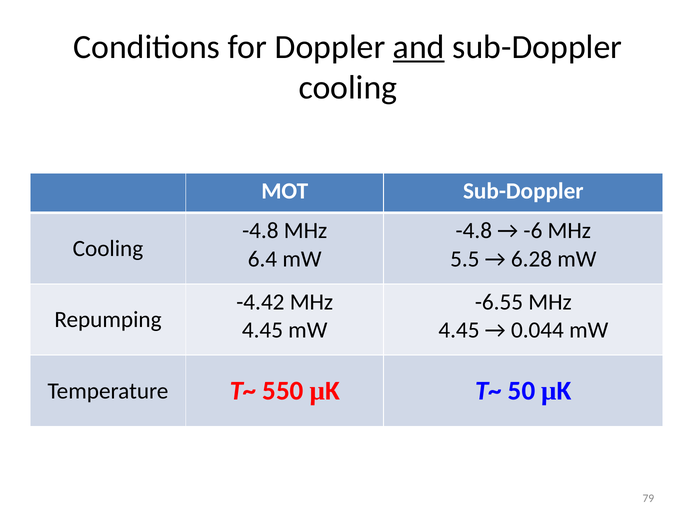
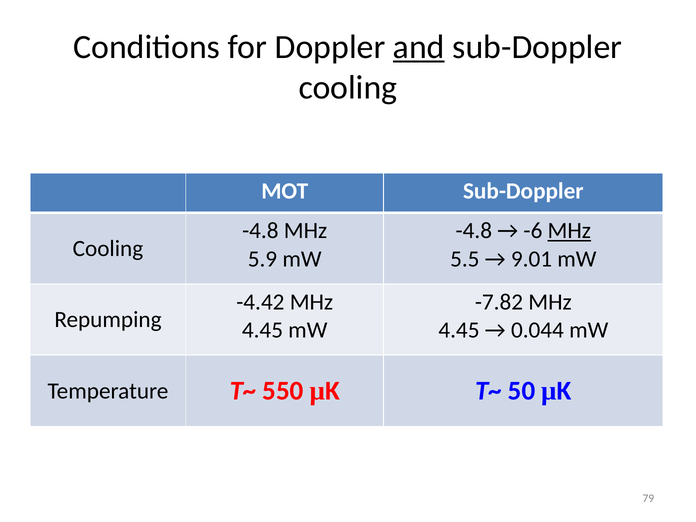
MHz underline: none -> present (569, 231)
6.4: 6.4 -> 5.9 (262, 259)
6.28: 6.28 -> 9.01 (531, 259)
-6.55: -6.55 -> -7.82 (499, 302)
